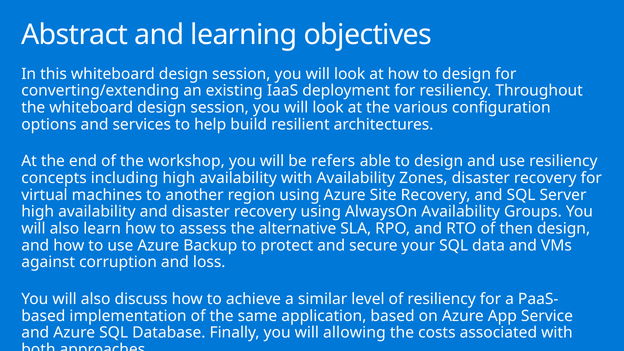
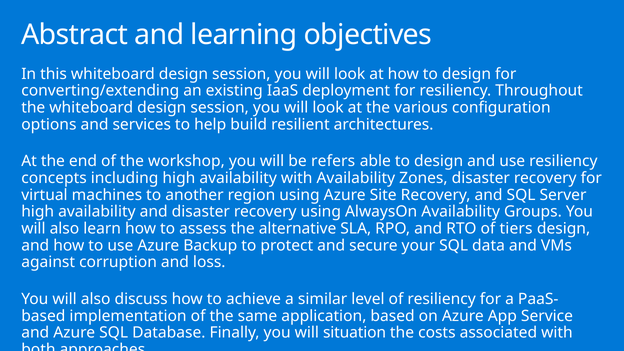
then: then -> tiers (516, 229)
allowing: allowing -> situation (355, 333)
